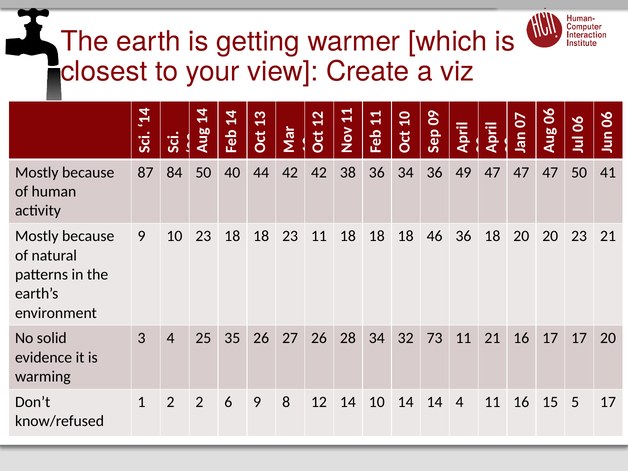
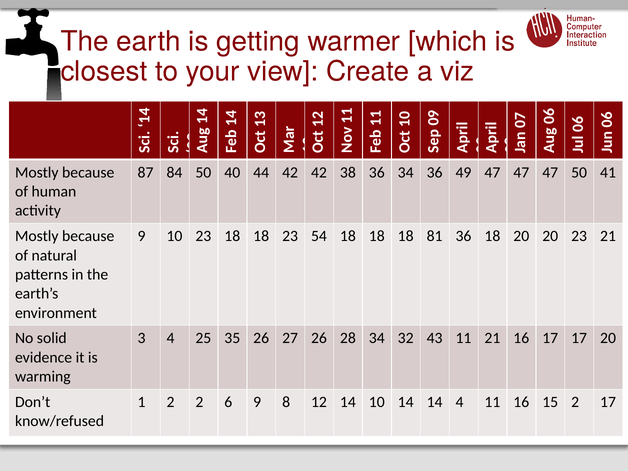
23 11: 11 -> 54 (319, 236)
46: 46 -> 81 (435, 236)
73: 73 -> 43 (435, 338)
15 5: 5 -> 2 (575, 402)
